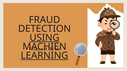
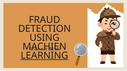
USING underline: present -> none (45, 38)
